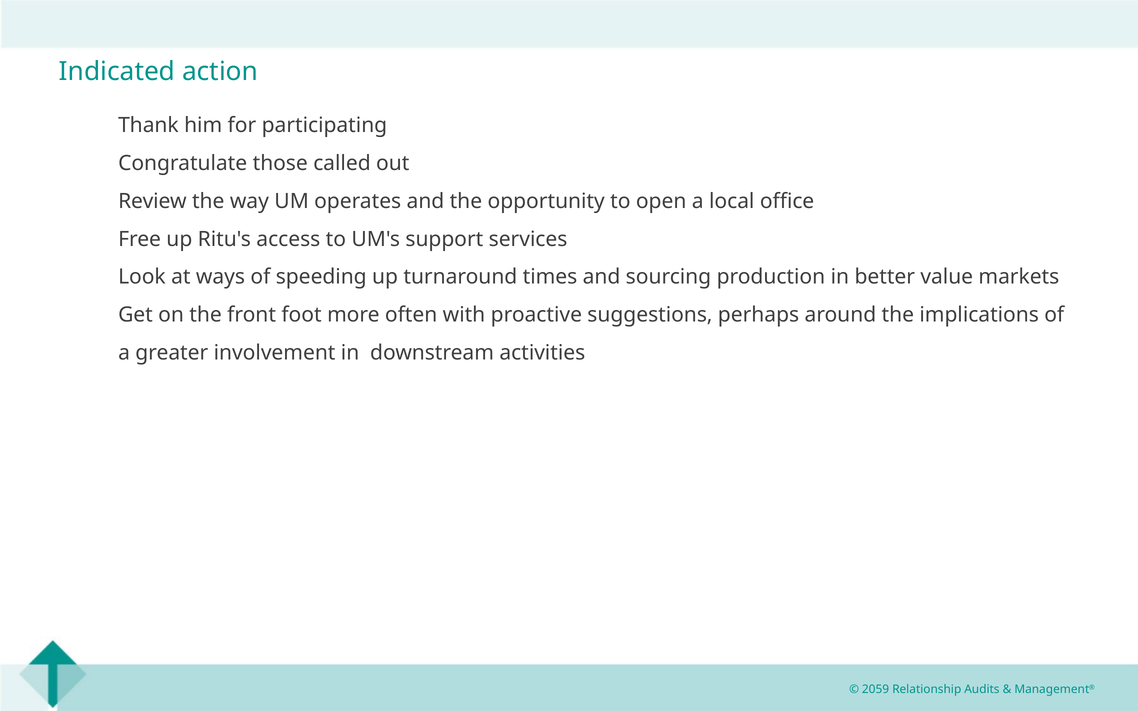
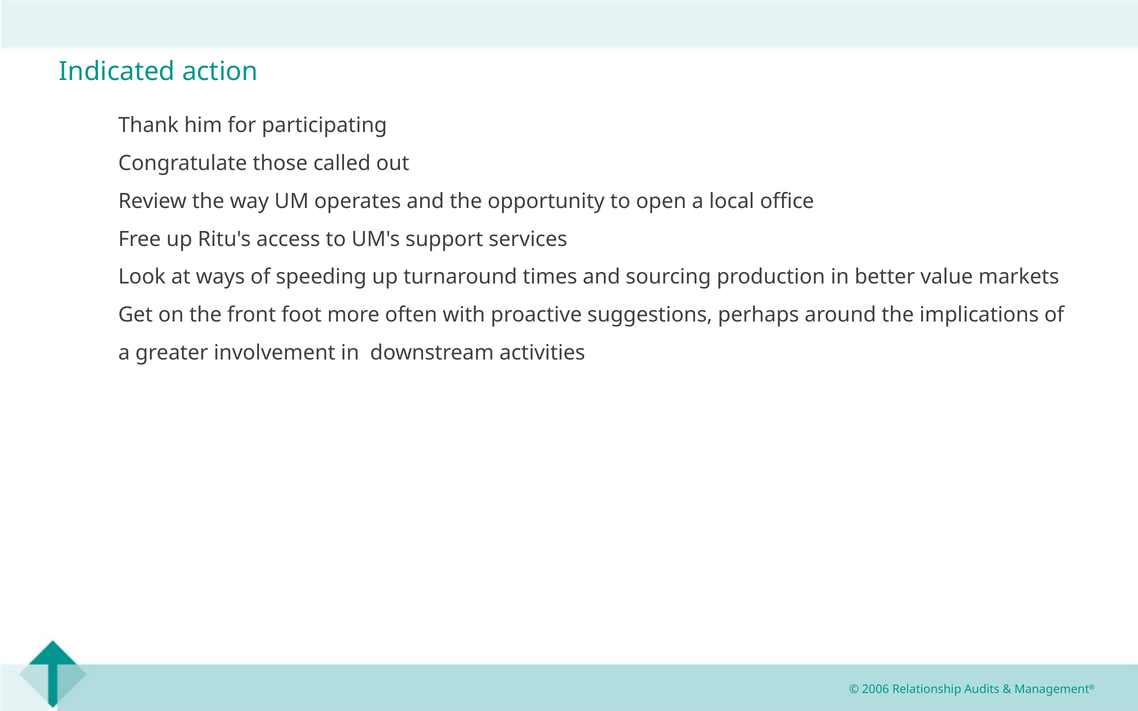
2059: 2059 -> 2006 (876, 690)
